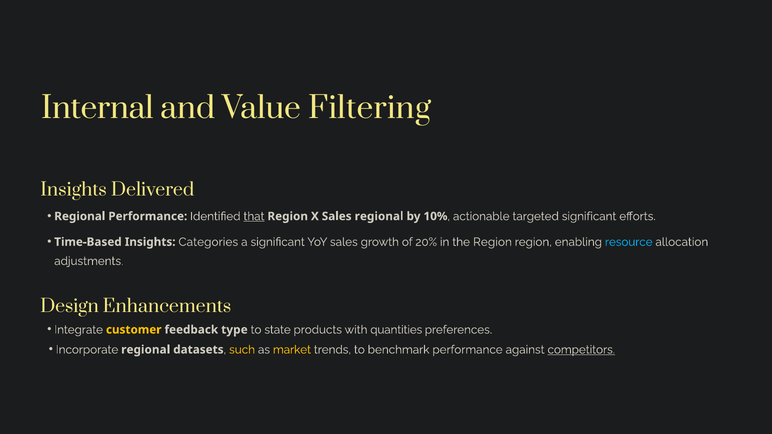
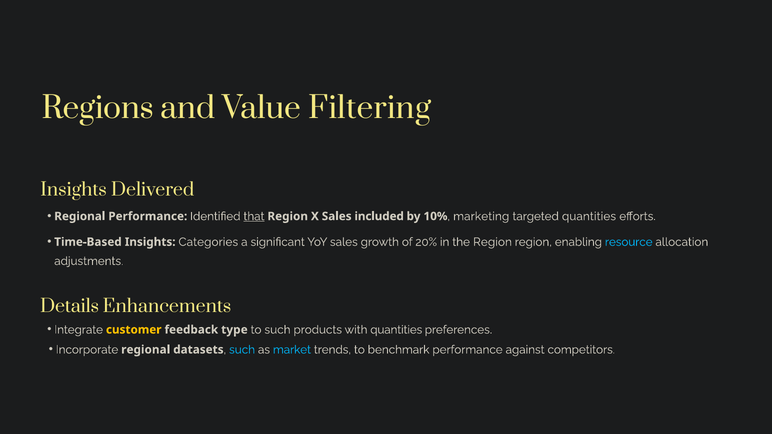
Internal: Internal -> Regions (98, 109)
Sales regional: regional -> included (379, 216)
actionable: actionable -> marketing (481, 216)
targeted significant: significant -> quantities (589, 216)
Design: Design -> Details (70, 307)
to state: state -> such (277, 330)
such colour: yellow -> light blue (242, 350)
market colour: yellow -> light blue (292, 350)
competitors underline: present -> none (581, 350)
